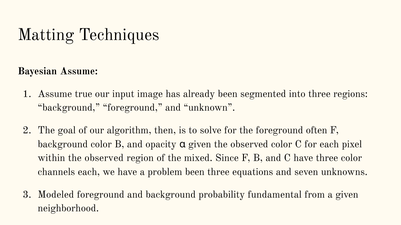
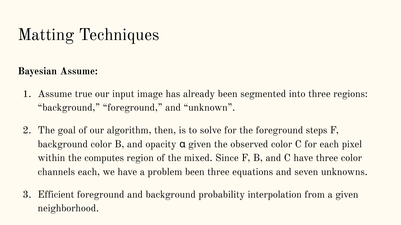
often: often -> steps (317, 131)
within the observed: observed -> computes (104, 158)
Modeled: Modeled -> Efficient (56, 195)
fundamental: fundamental -> interpolation (275, 195)
